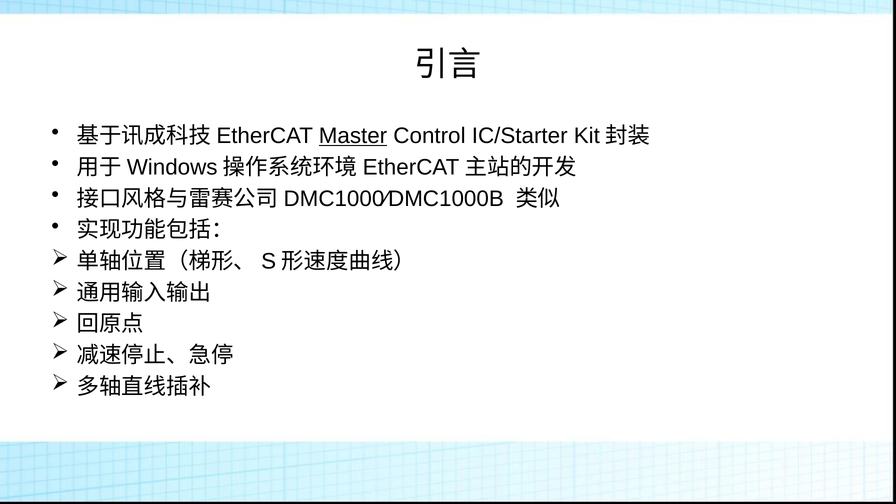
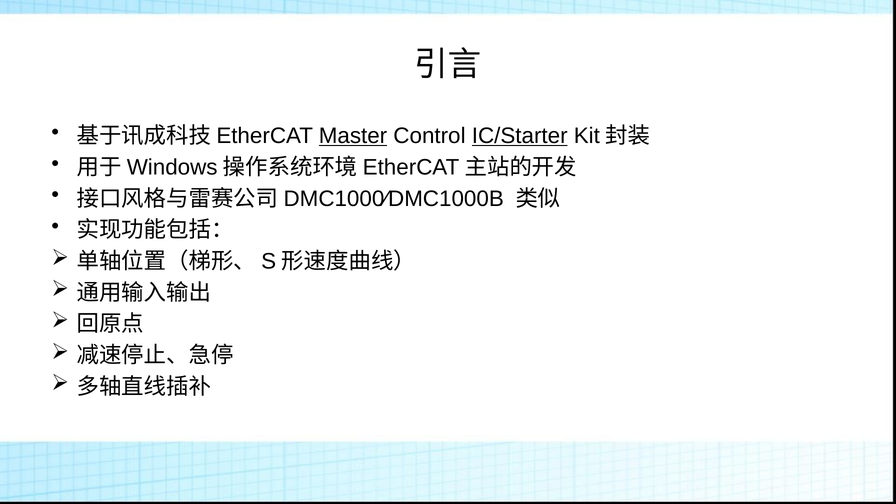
IC/Starter underline: none -> present (520, 136)
